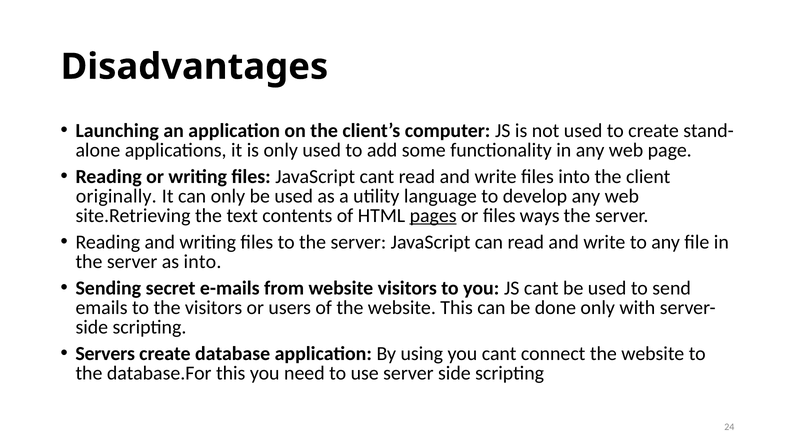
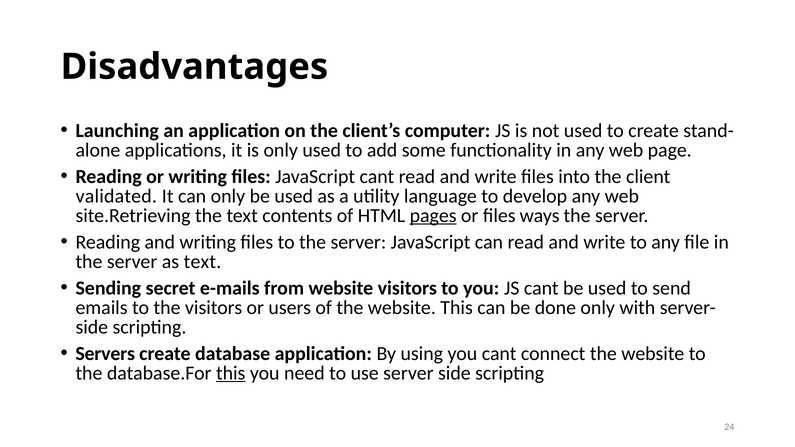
originally: originally -> validated (116, 196)
as into: into -> text (202, 262)
this underline: none -> present (231, 373)
